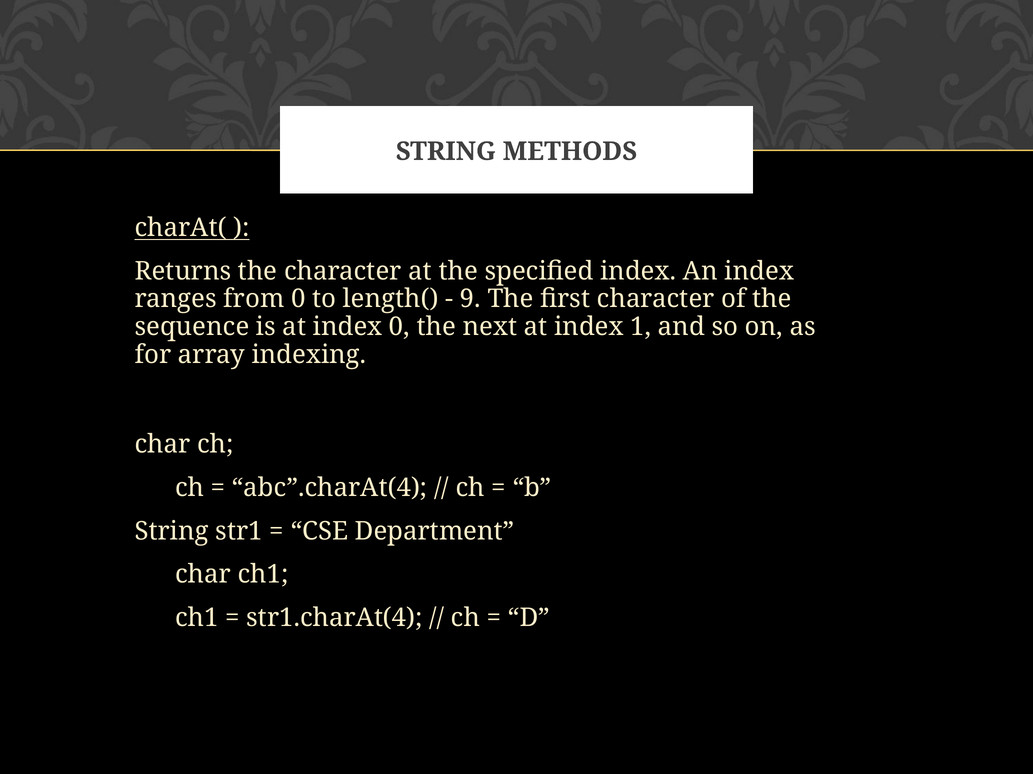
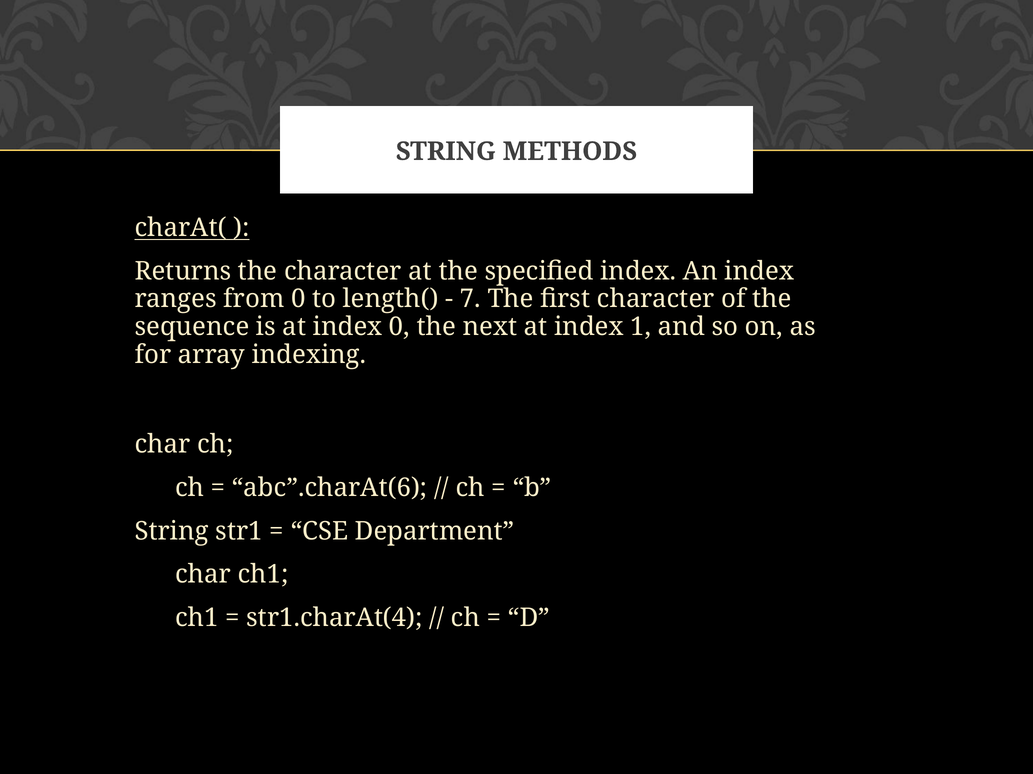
9: 9 -> 7 (470, 299)
abc”.charAt(4: abc”.charAt(4 -> abc”.charAt(6 (330, 488)
